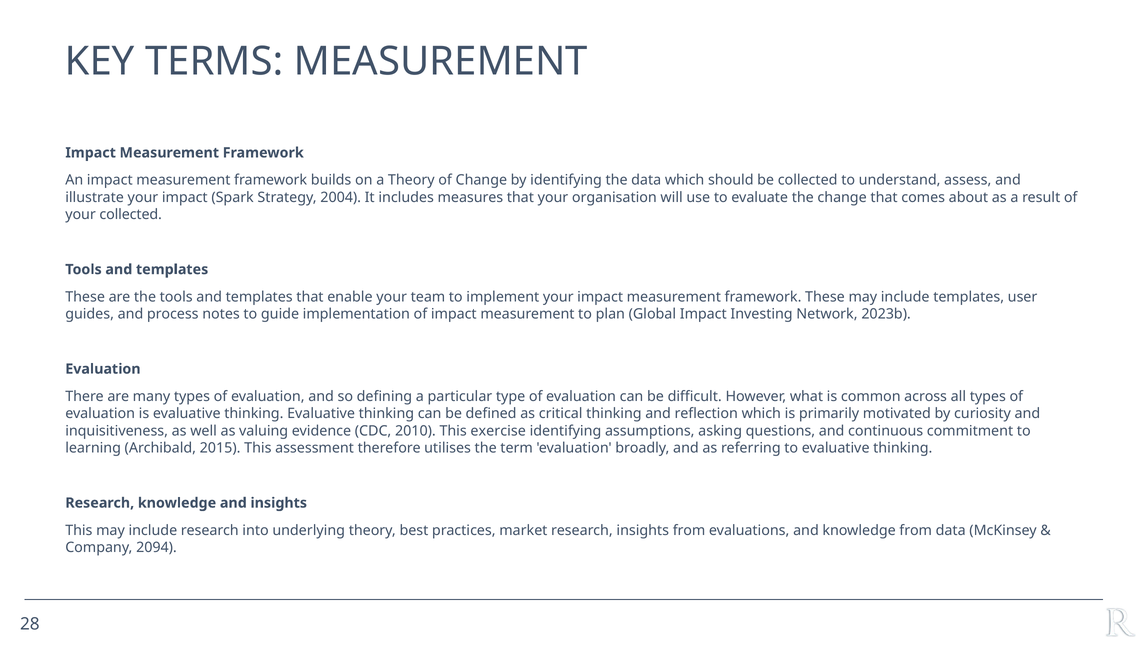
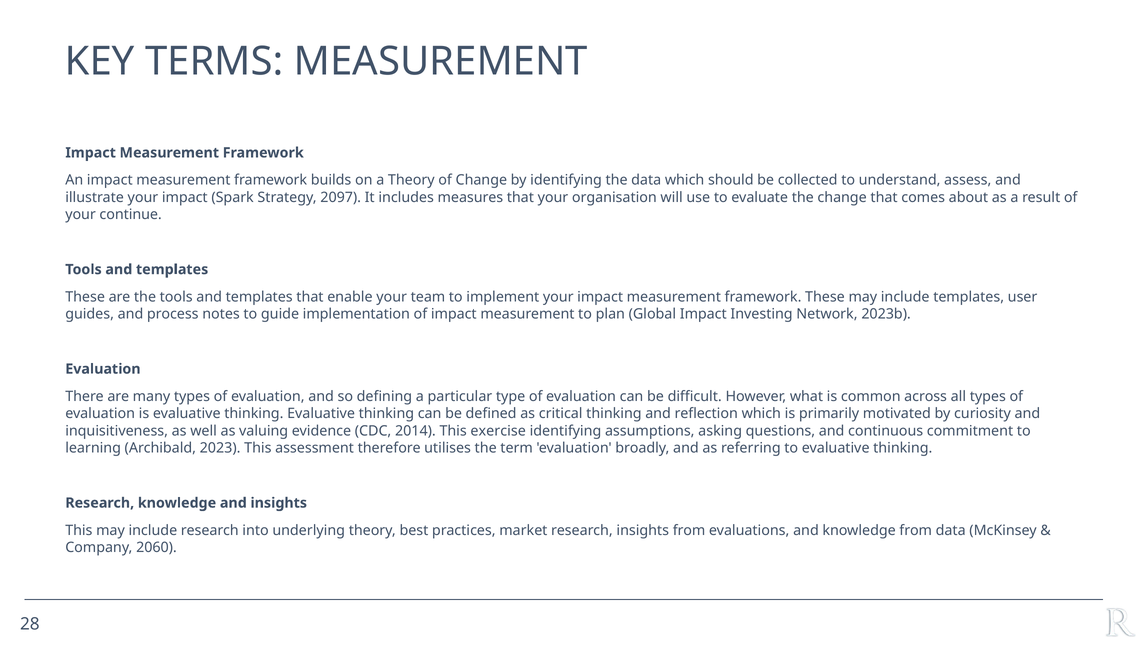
2004: 2004 -> 2097 (341, 197)
your collected: collected -> continue (131, 215)
2010: 2010 -> 2014 (415, 431)
2015: 2015 -> 2023 (220, 448)
2094: 2094 -> 2060 (156, 547)
